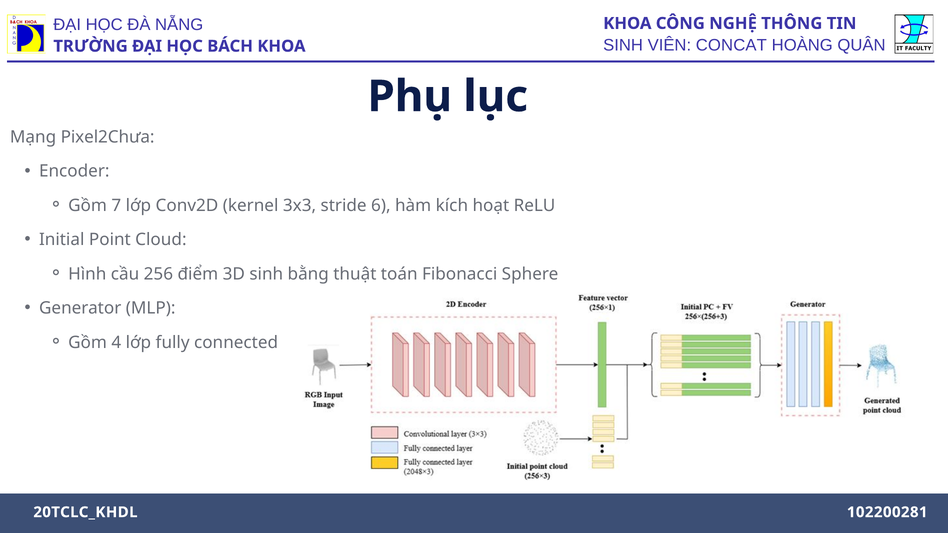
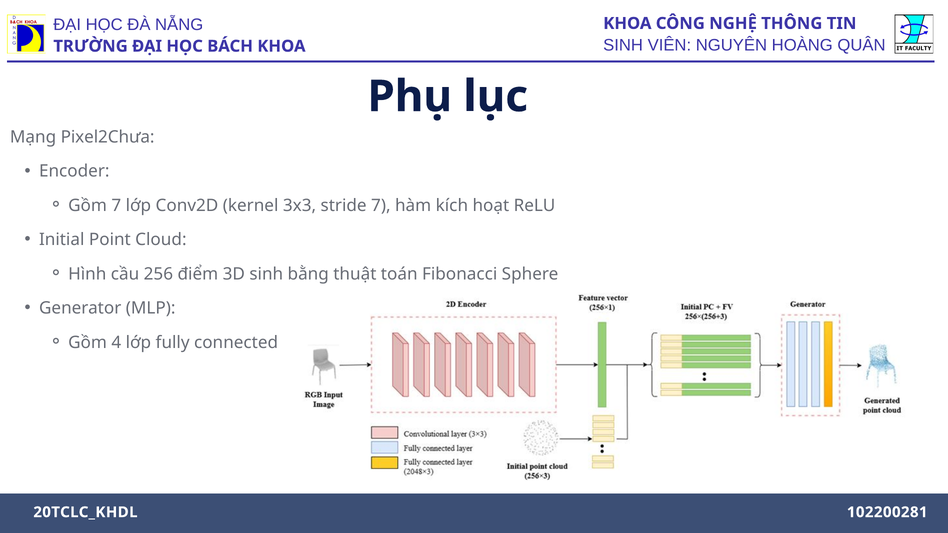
CONCAT: CONCAT -> NGUYÊN (731, 45)
stride 6: 6 -> 7 (381, 206)
